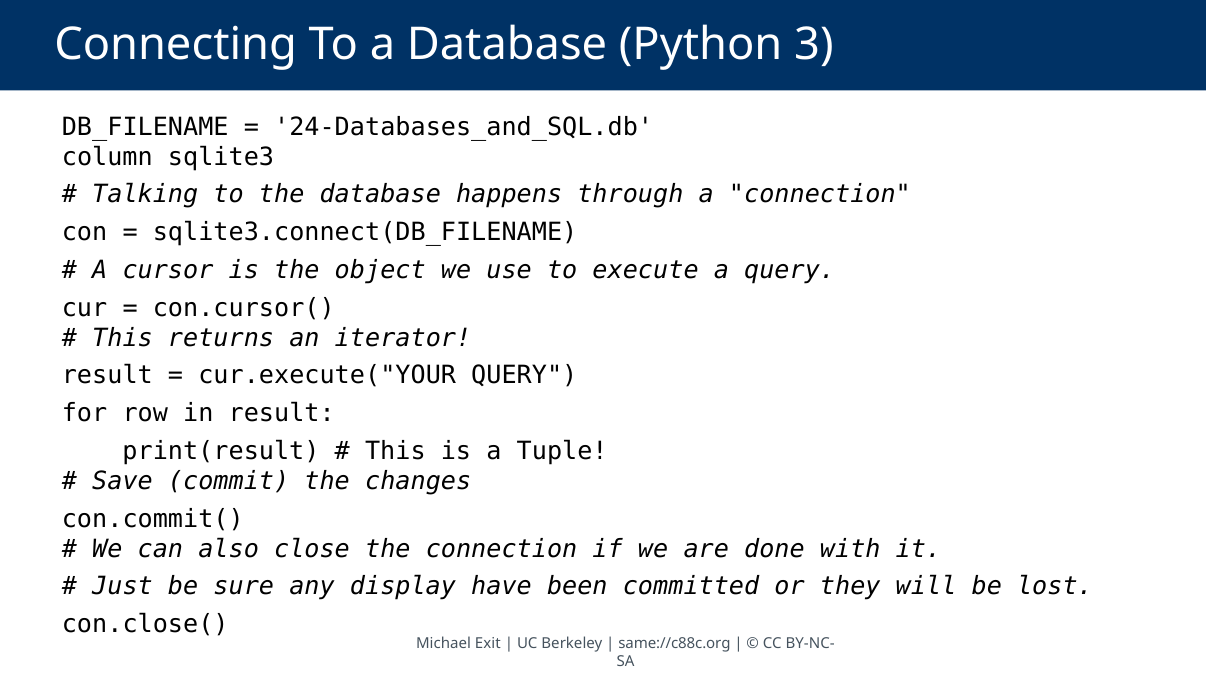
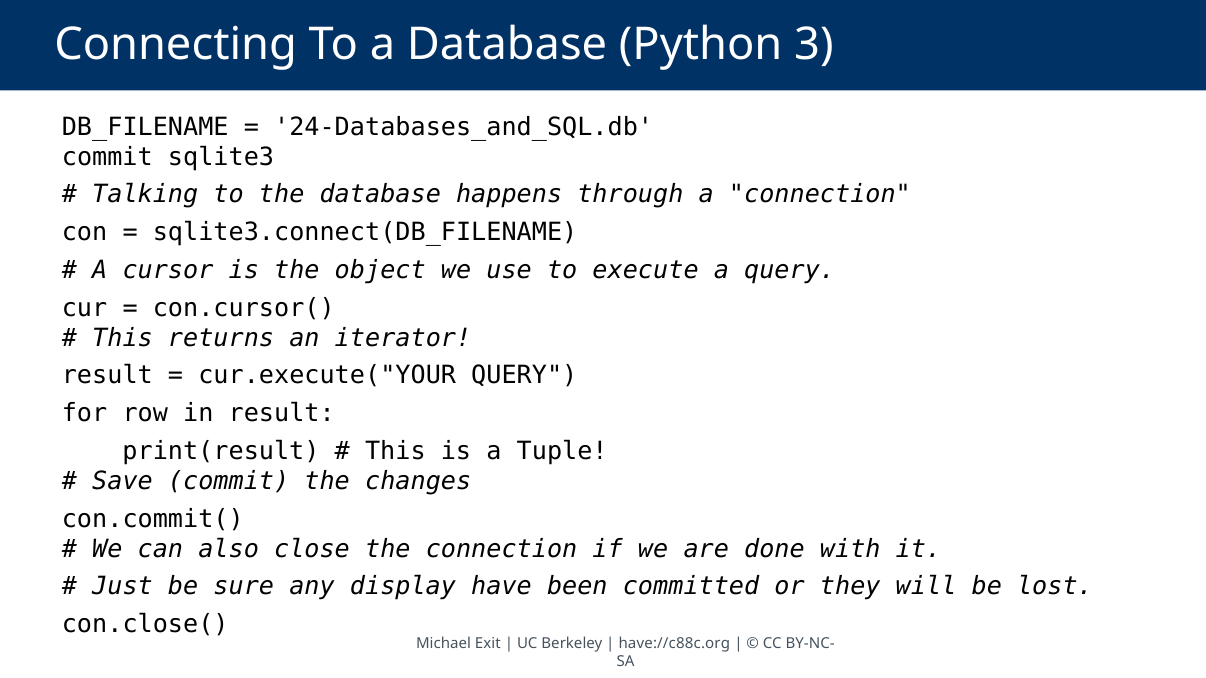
column: column -> commit (107, 157)
same://c88c.org: same://c88c.org -> have://c88c.org (674, 643)
